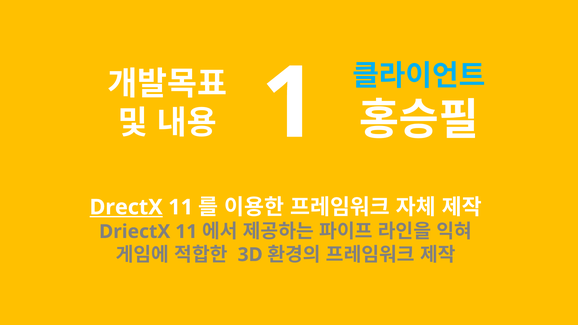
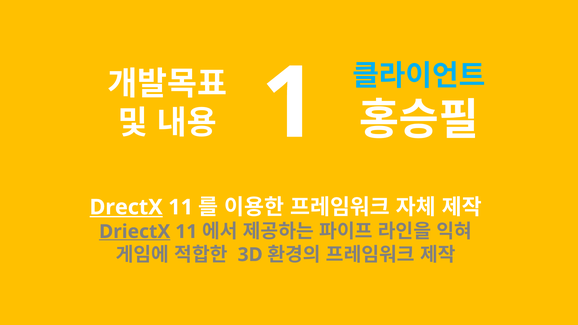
DriectX underline: none -> present (135, 232)
